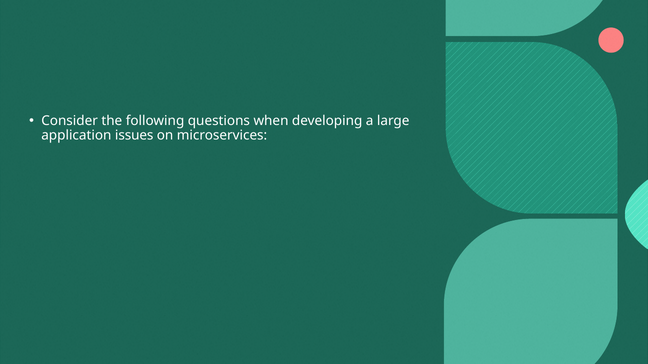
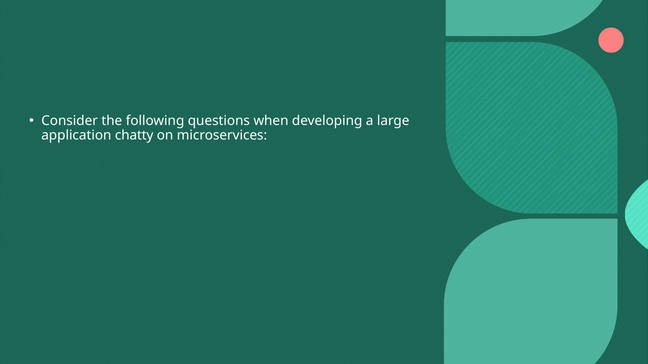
issues: issues -> chatty (134, 136)
